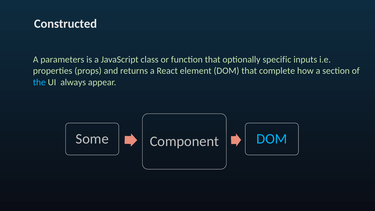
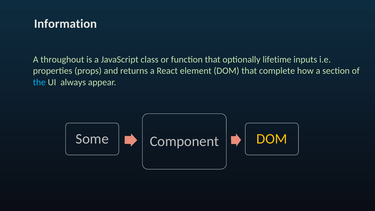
Constructed: Constructed -> Information (65, 24)
parameters: parameters -> throughout (62, 60)
specific: specific -> lifetime (277, 60)
DOM colour: light blue -> yellow (272, 139)
